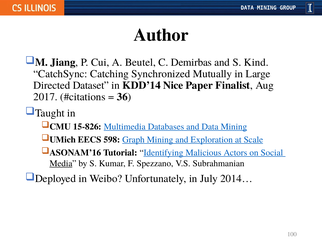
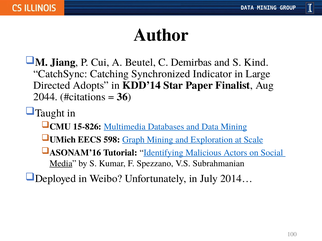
Mutually: Mutually -> Indicator (212, 74)
Dataset: Dataset -> Adopts (91, 86)
Nice: Nice -> Star (173, 86)
2017: 2017 -> 2044 (45, 97)
